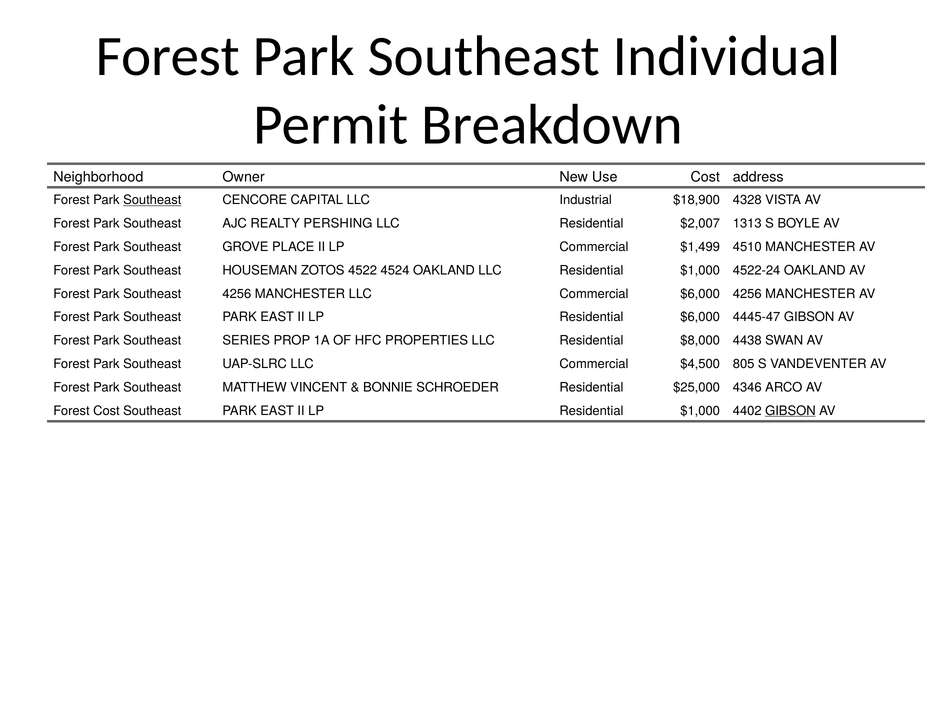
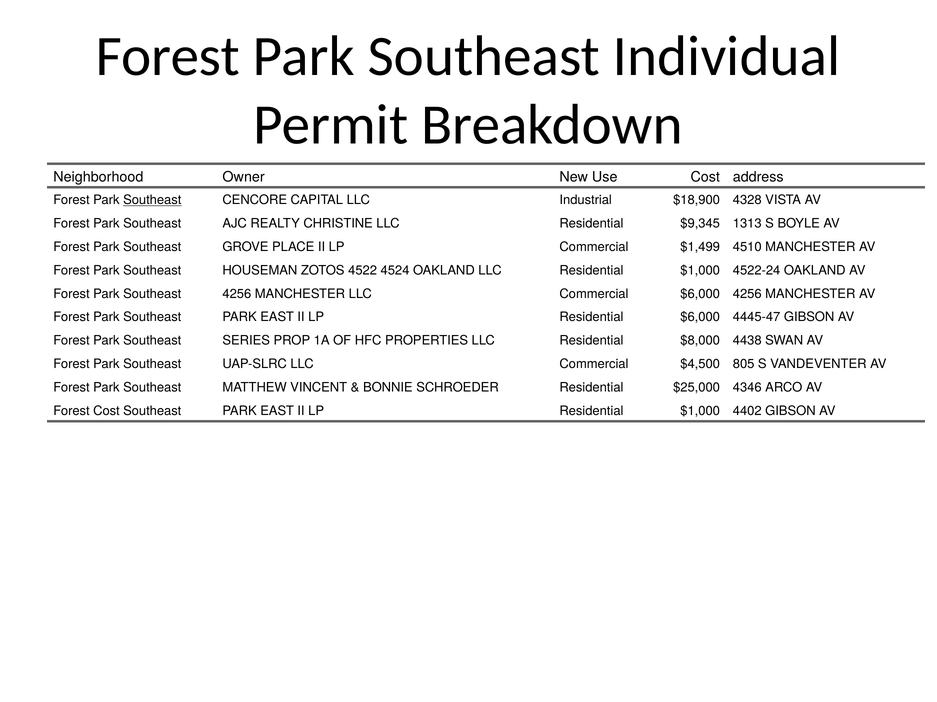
PERSHING: PERSHING -> CHRISTINE (338, 224)
$2,007: $2,007 -> $9,345 (700, 224)
GIBSON underline: present -> none (790, 411)
